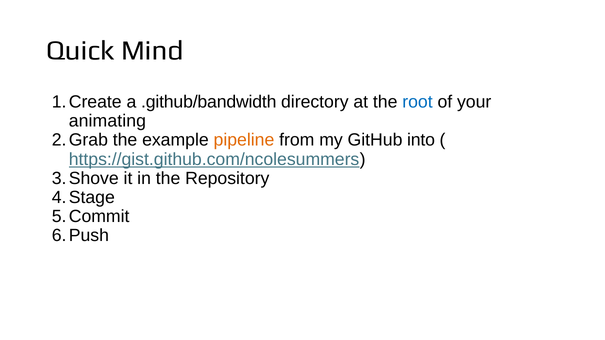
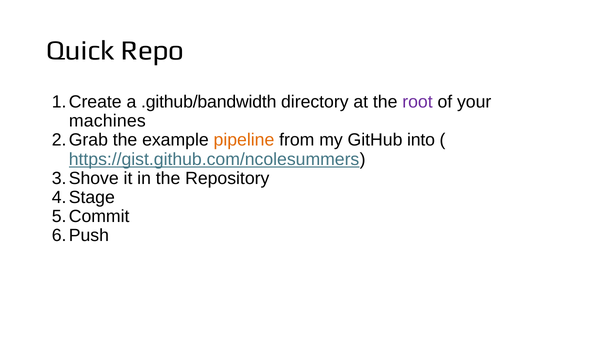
Mind: Mind -> Repo (153, 51)
root colour: blue -> purple (417, 102)
animating: animating -> machines (107, 121)
